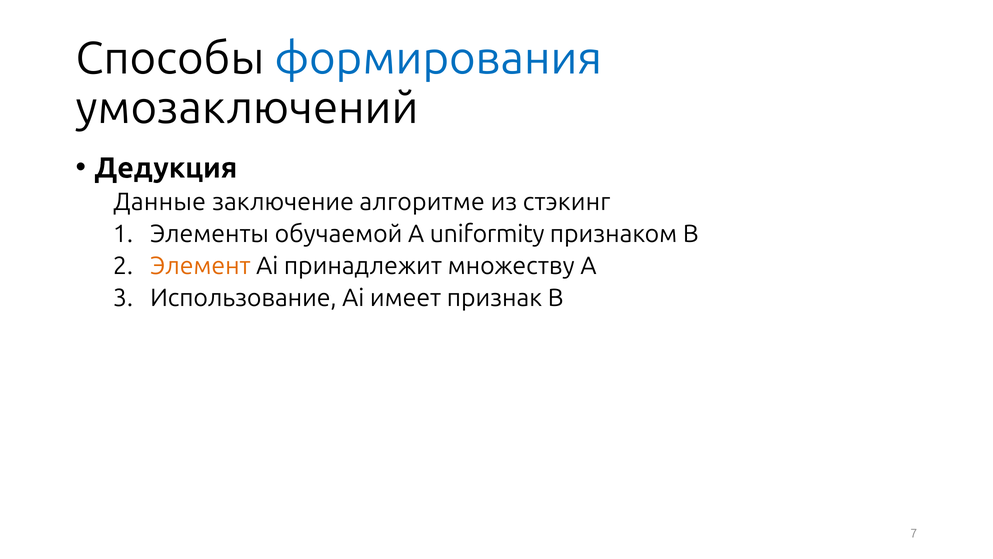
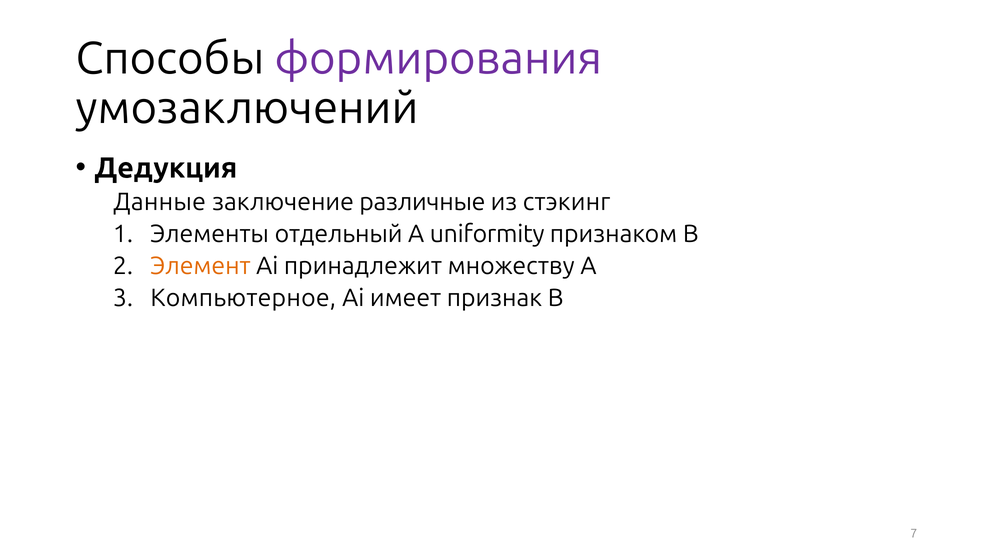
формирования colour: blue -> purple (439, 59)
алгоритме: алгоритме -> различные (422, 202)
обучаемой: обучаемой -> отдельный (339, 234)
Использование: Использование -> Компьютерное (243, 298)
